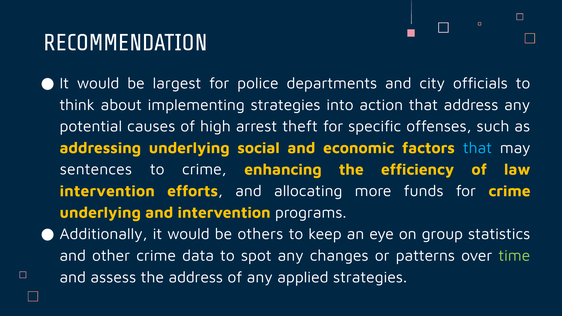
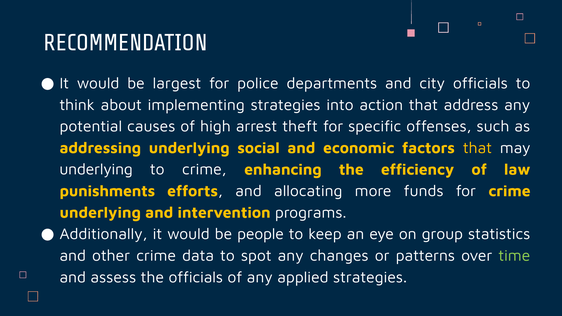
that colour: light blue -> yellow (477, 148)
sentences: sentences -> underlying (96, 170)
intervention: intervention -> punishments (107, 191)
others: others -> people (261, 234)
the address: address -> officials (196, 277)
